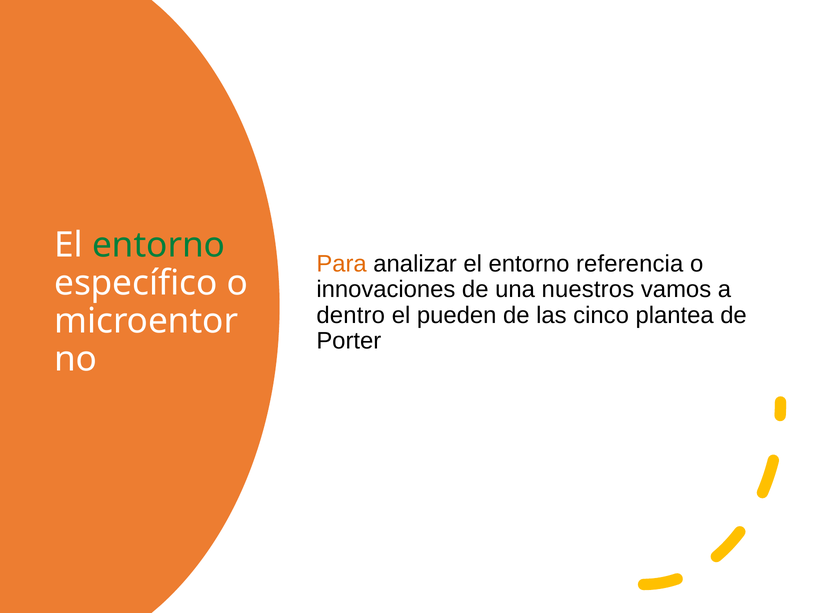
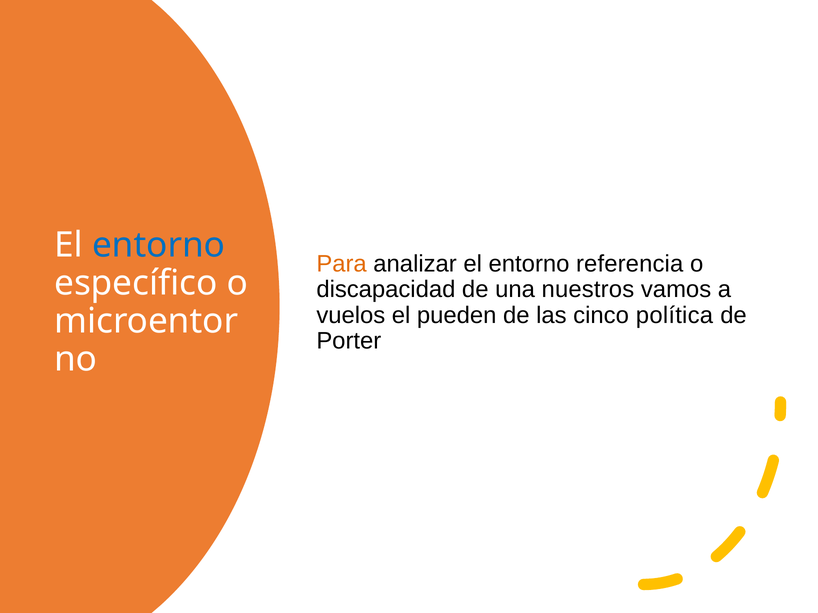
entorno colour: green -> blue (159, 245)
innovaciones: innovaciones -> discapacidad (386, 290)
dentro: dentro -> vuelos (351, 315)
plantea: plantea -> política (674, 315)
